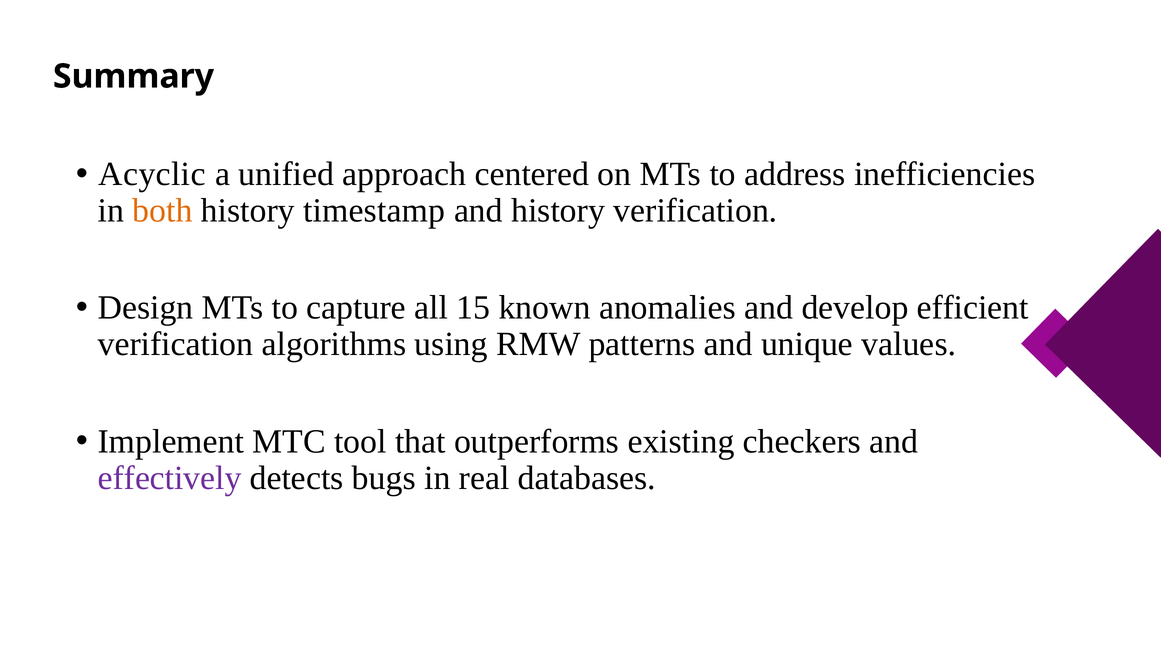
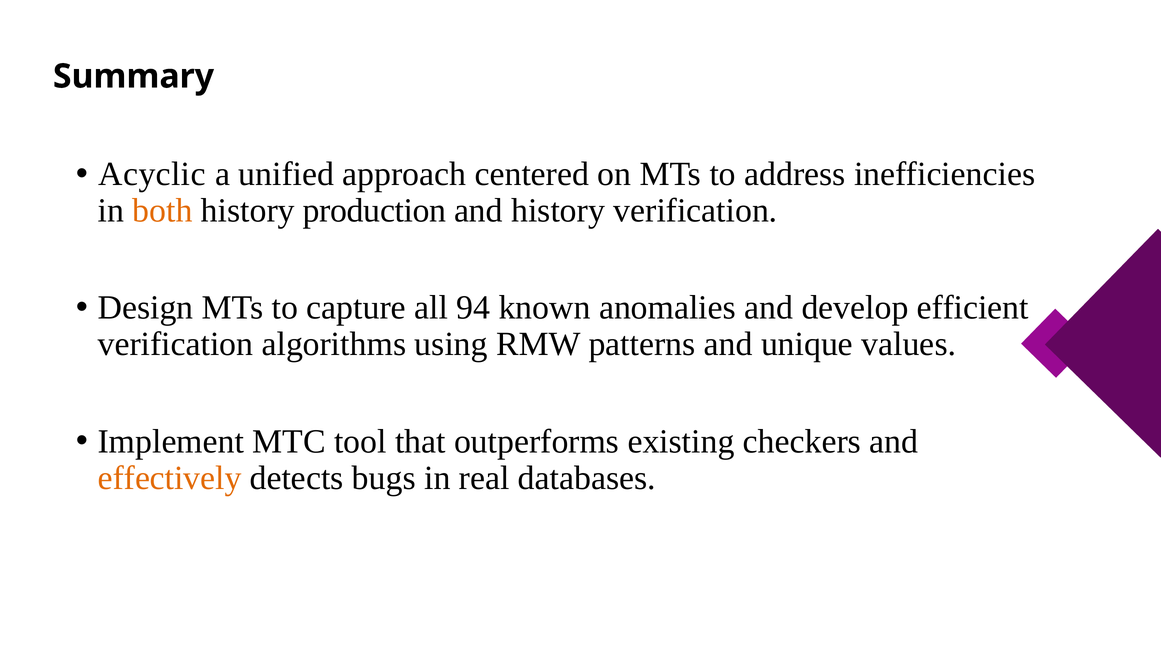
timestamp: timestamp -> production (375, 211)
15: 15 -> 94 (473, 308)
effectively colour: purple -> orange (170, 478)
